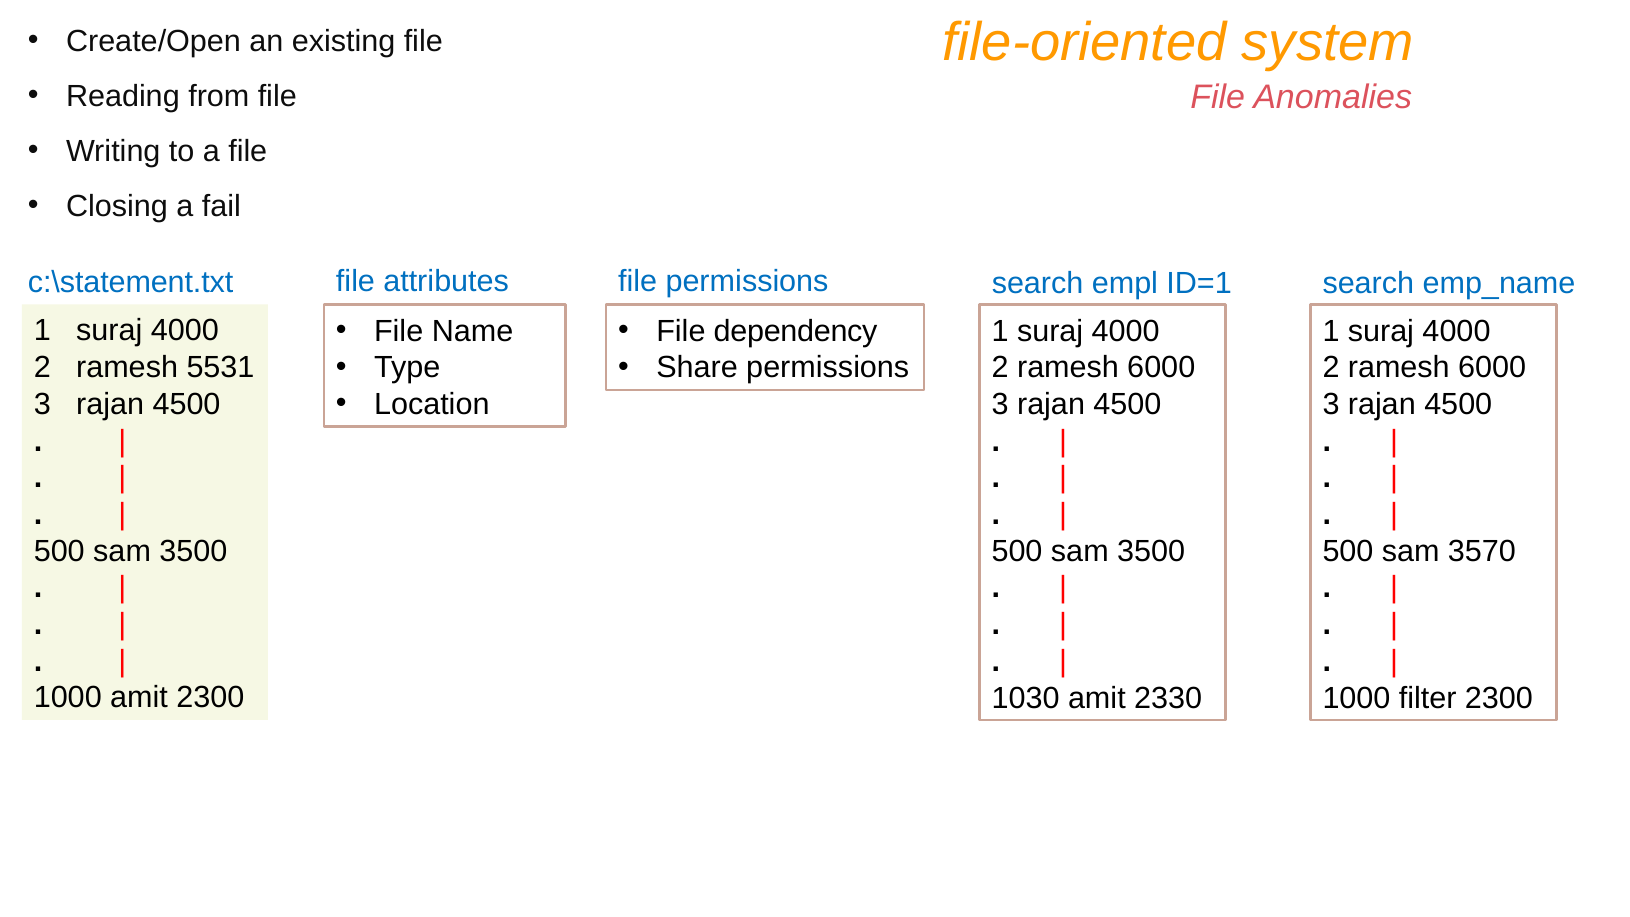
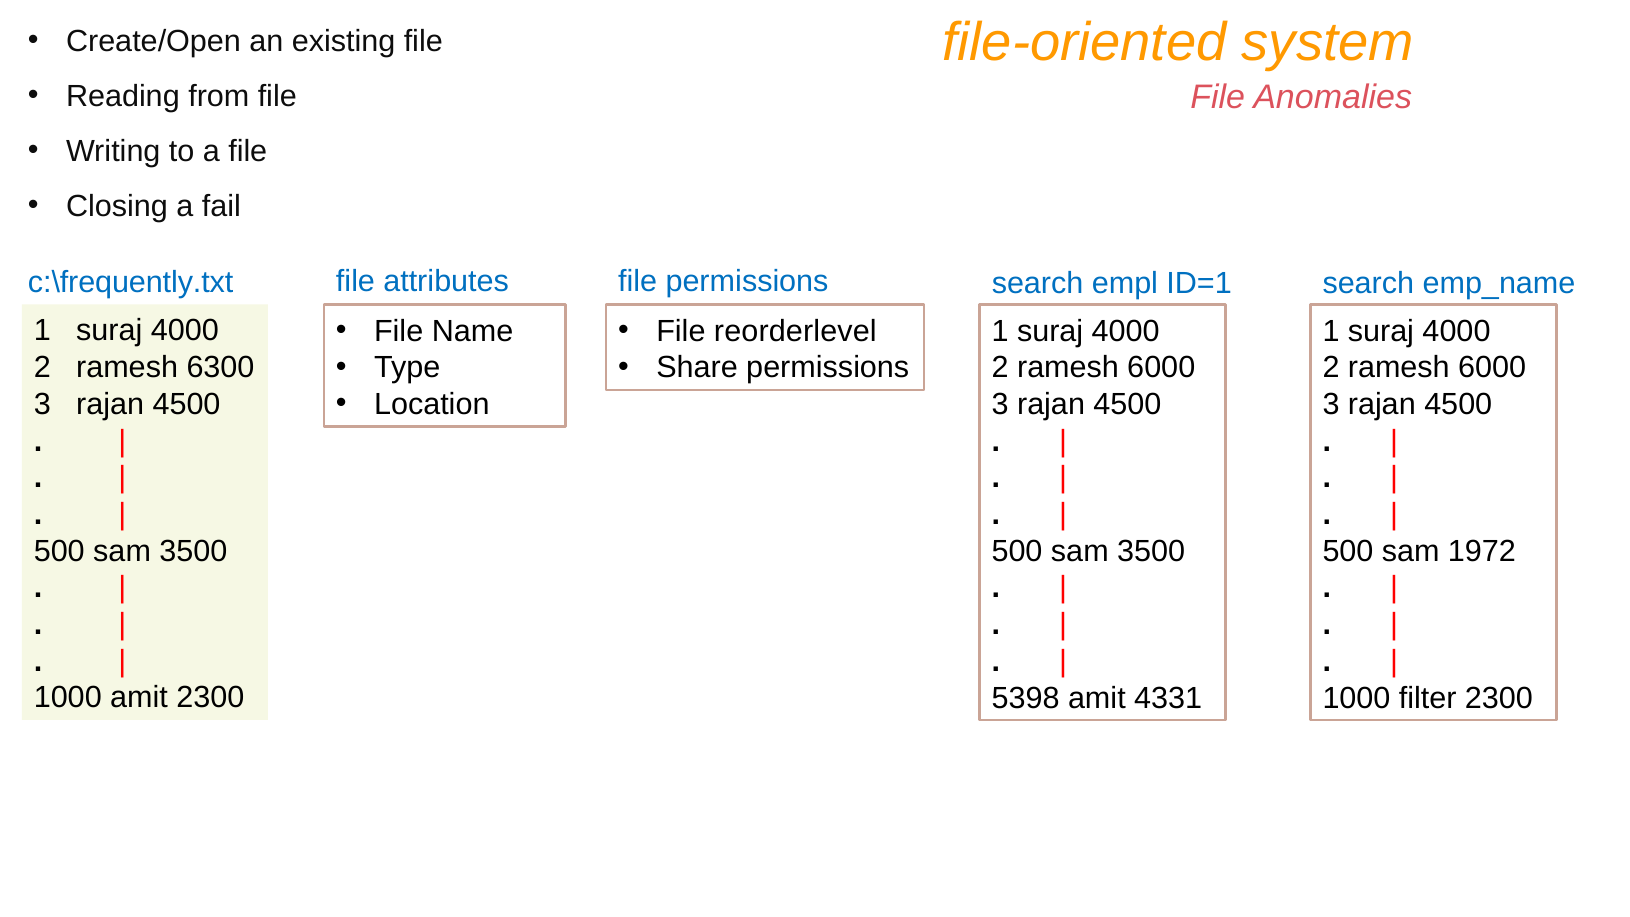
c:\statement.txt: c:\statement.txt -> c:\frequently.txt (131, 283)
dependency: dependency -> reorderlevel (795, 331)
5531: 5531 -> 6300 (220, 368)
3570: 3570 -> 1972 (1482, 551)
1030: 1030 -> 5398 (1026, 698)
2330: 2330 -> 4331 (1168, 698)
